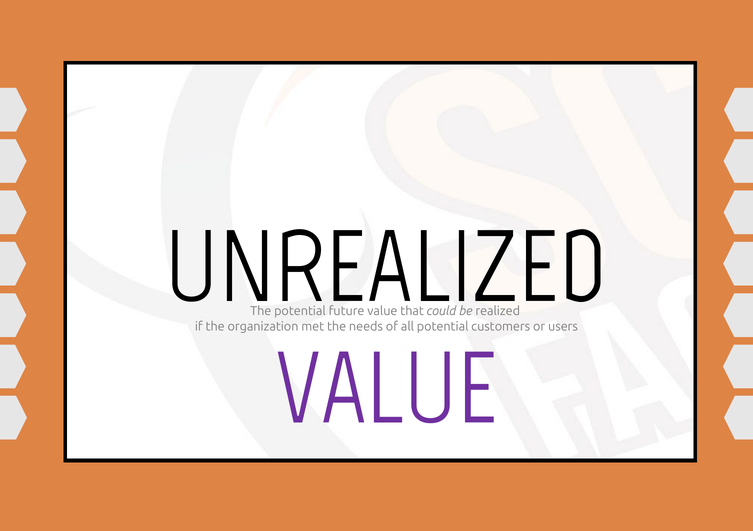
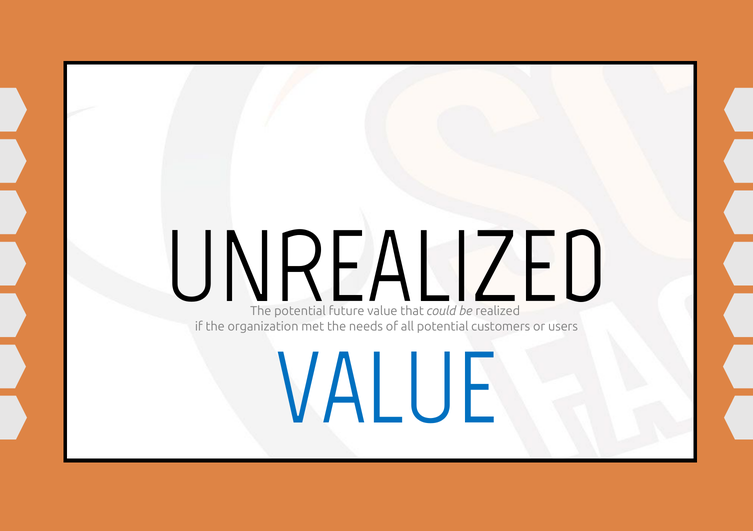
VALUE colour: purple -> blue (387, 389)
